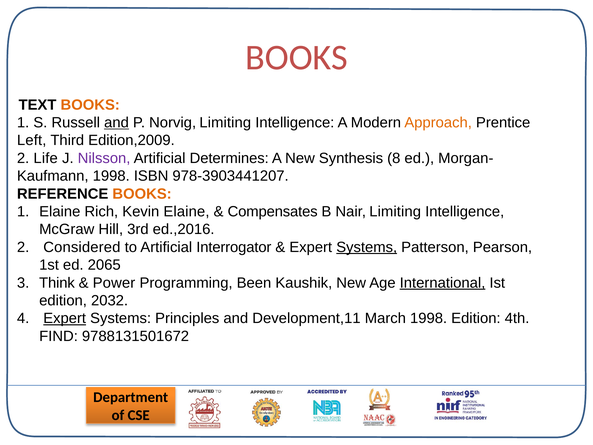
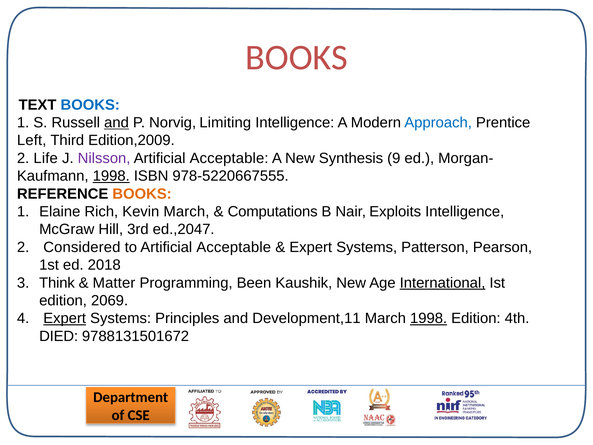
BOOKS colour: orange -> blue (90, 105)
Approach colour: orange -> blue (438, 123)
Determines: Determines -> Acceptable (229, 158)
8: 8 -> 9 (394, 158)
1998 underline: none -> present (111, 176)
978-3903441207: 978-3903441207 -> 978-5220667555 (231, 176)
Kevin Elaine: Elaine -> March (186, 212)
Compensates: Compensates -> Computations (273, 212)
Nair Limiting: Limiting -> Exploits (395, 212)
ed.,2016: ed.,2016 -> ed.,2047 (184, 229)
to Artificial Interrogator: Interrogator -> Acceptable (234, 247)
Systems underline: present -> none (367, 247)
2065: 2065 -> 2018 (104, 265)
Power: Power -> Matter (114, 283)
2032: 2032 -> 2069 (110, 300)
1998 underline: none -> present (429, 318)
FIND: FIND -> DIED (59, 336)
